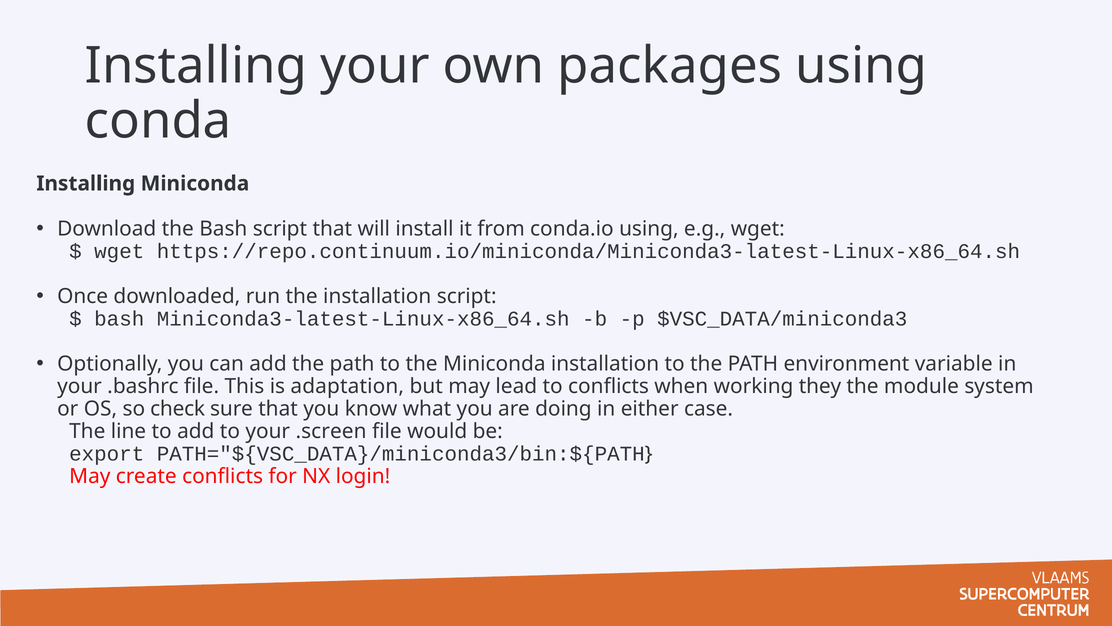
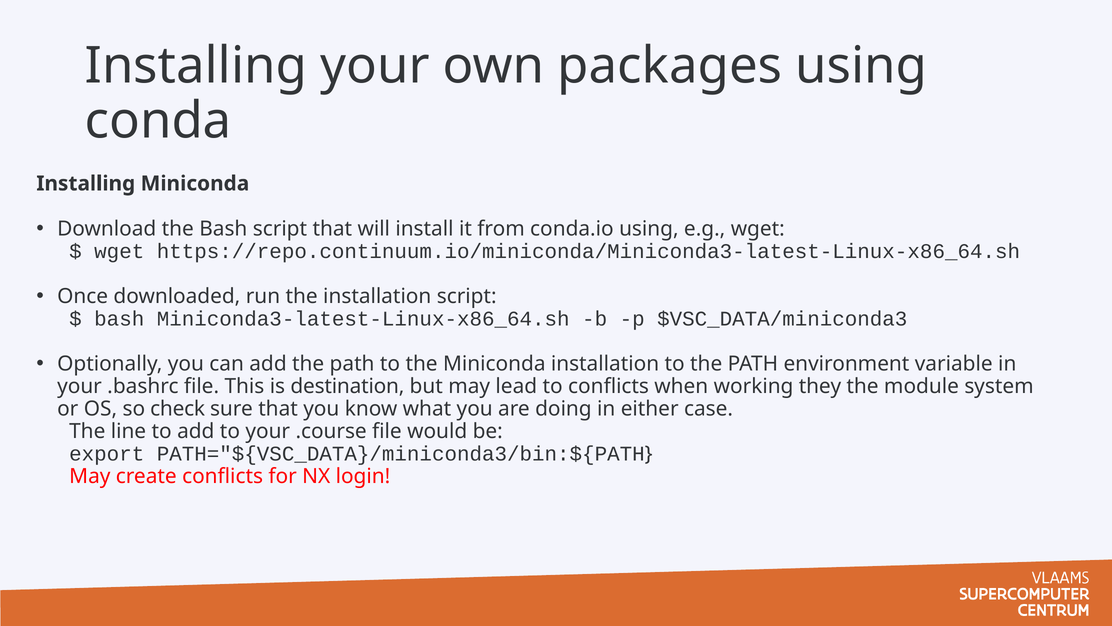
adaptation: adaptation -> destination (347, 386)
.screen: .screen -> .course (331, 431)
